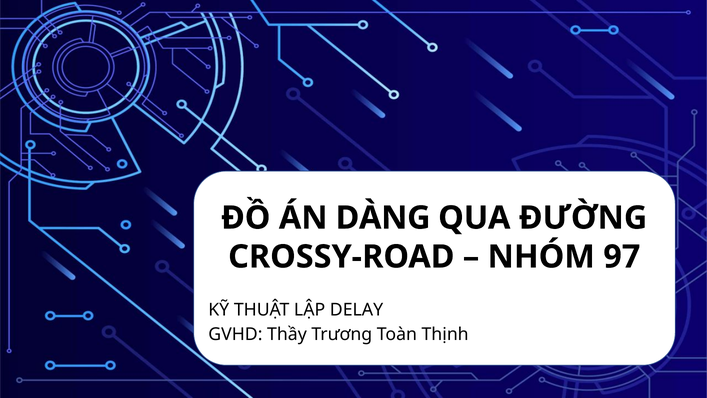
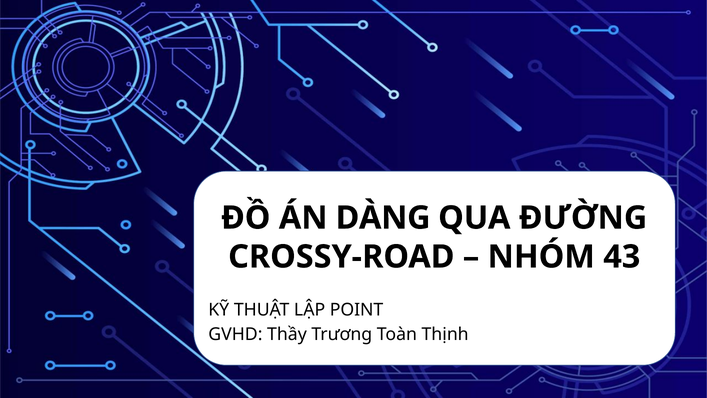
97: 97 -> 43 (622, 257)
DELAY: DELAY -> POINT (357, 310)
